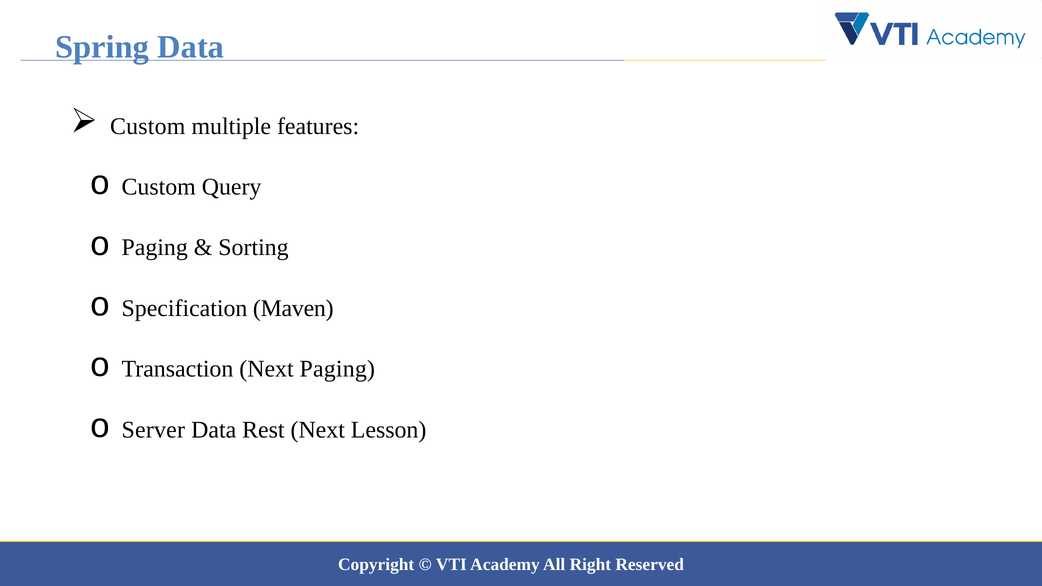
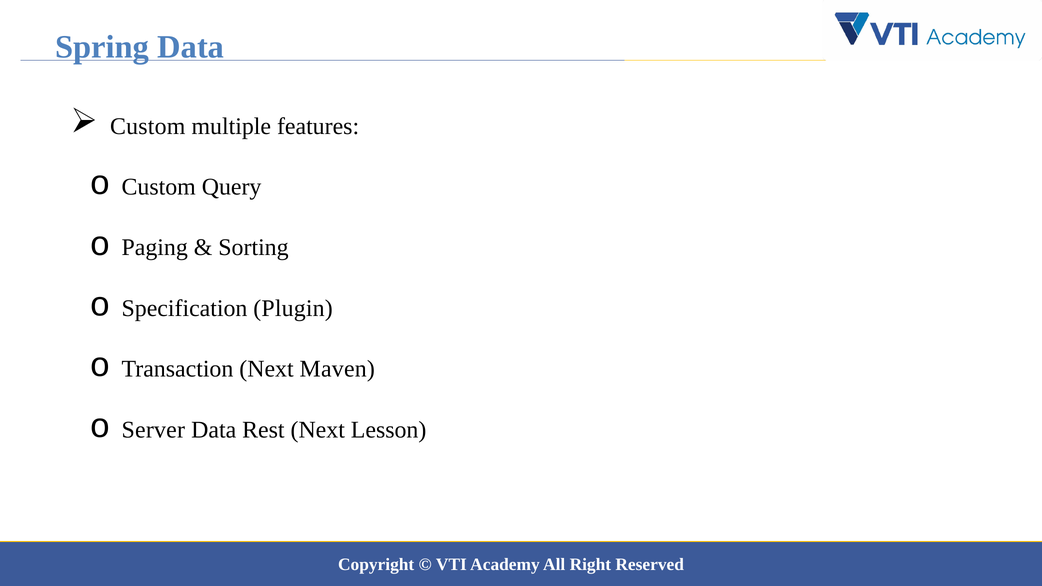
Maven: Maven -> Plugin (293, 308)
Next Paging: Paging -> Maven (337, 369)
